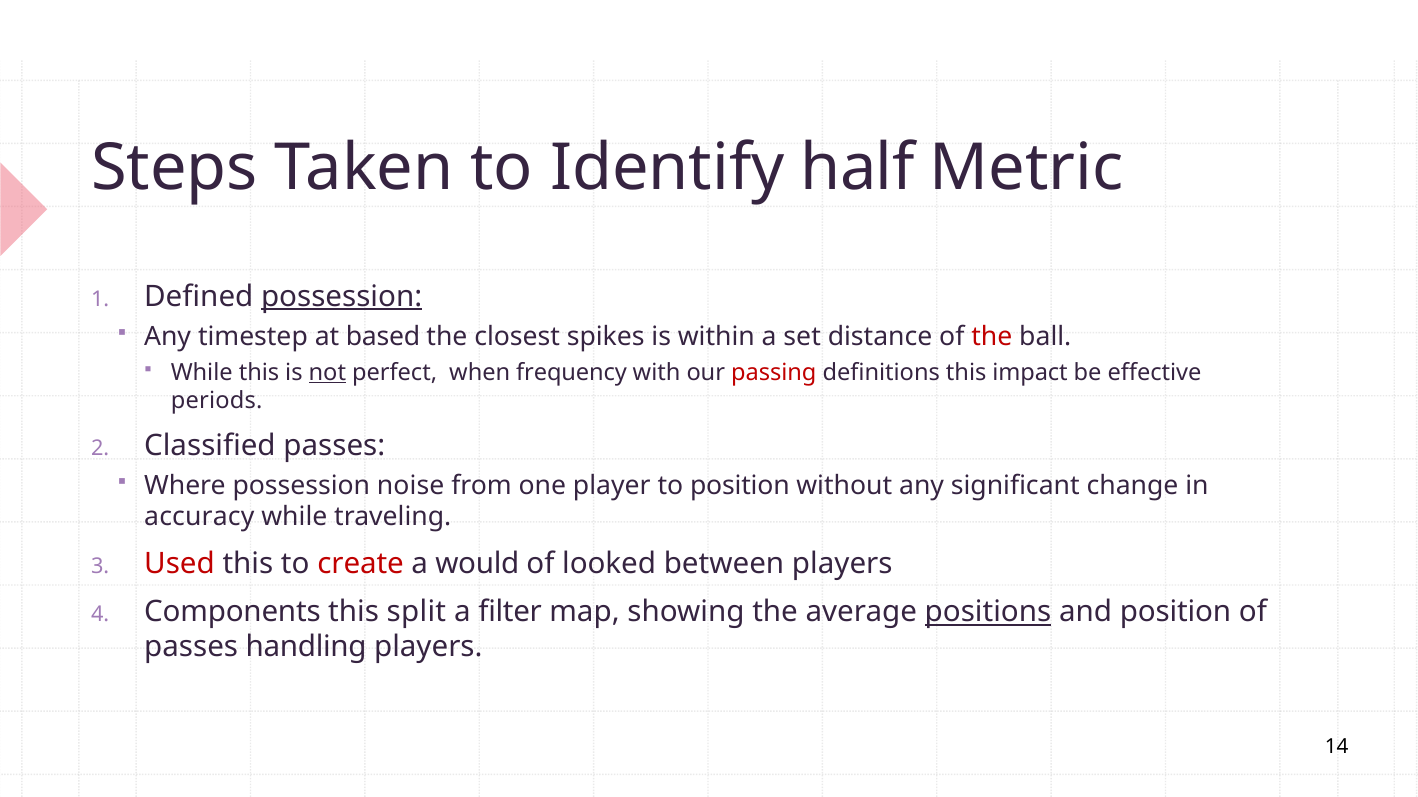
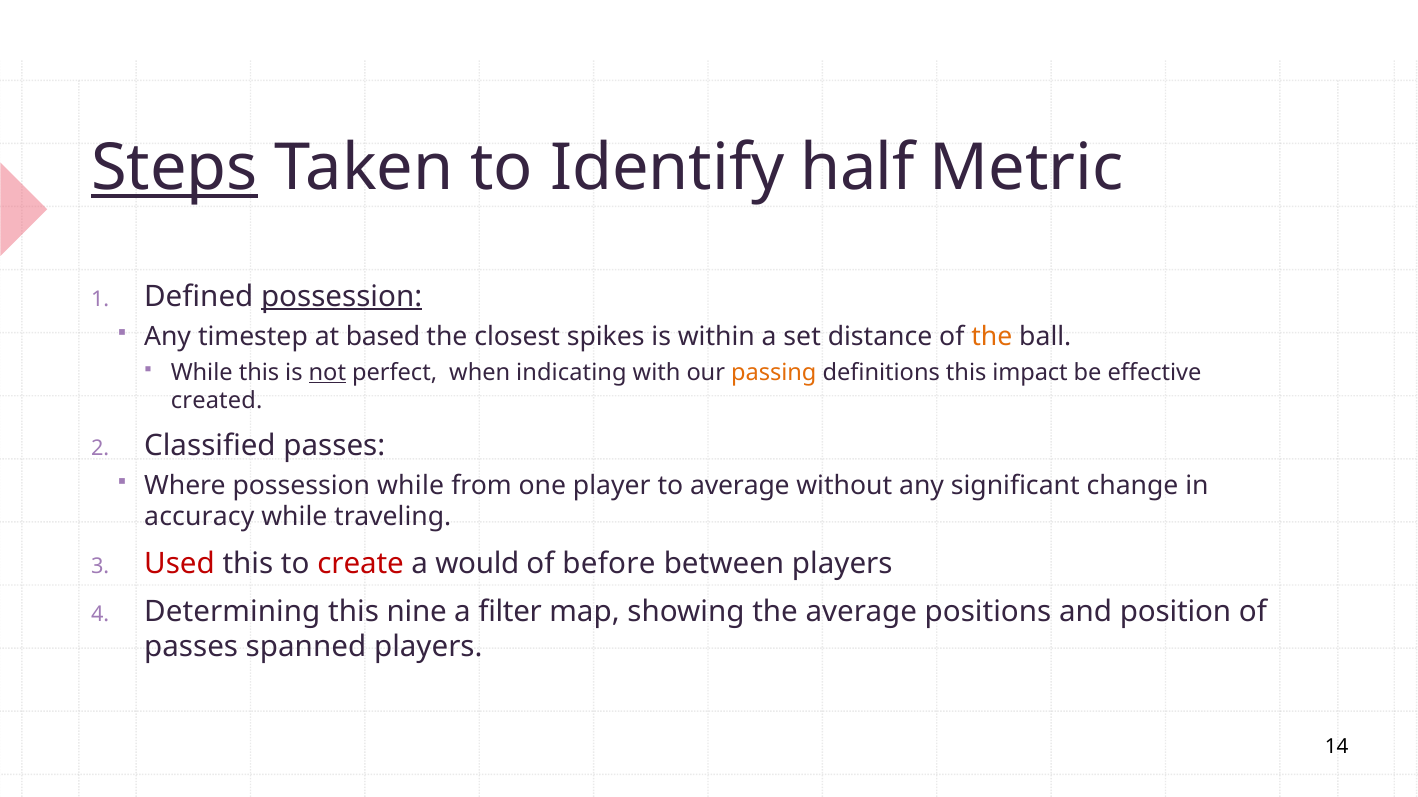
Steps underline: none -> present (174, 168)
the colour: red -> orange (992, 337)
frequency: frequency -> indicating (571, 373)
passing colour: red -> orange (774, 373)
periods: periods -> created (217, 401)
possession noise: noise -> while (411, 486)
to position: position -> average (740, 486)
looked: looked -> before (609, 564)
Components: Components -> Determining (232, 613)
split: split -> nine (417, 613)
positions underline: present -> none (988, 613)
handling: handling -> spanned (306, 648)
